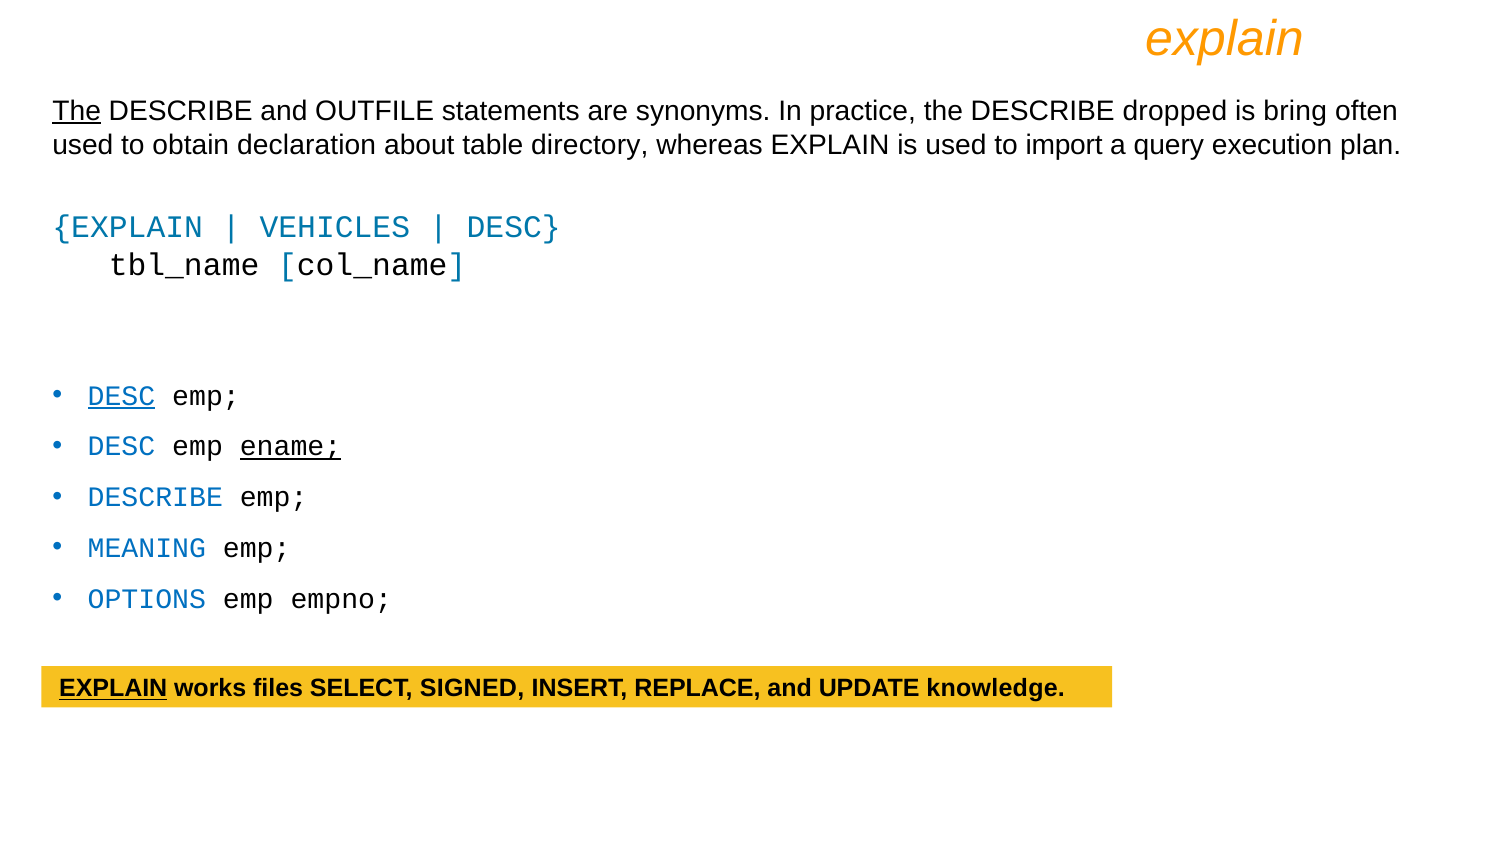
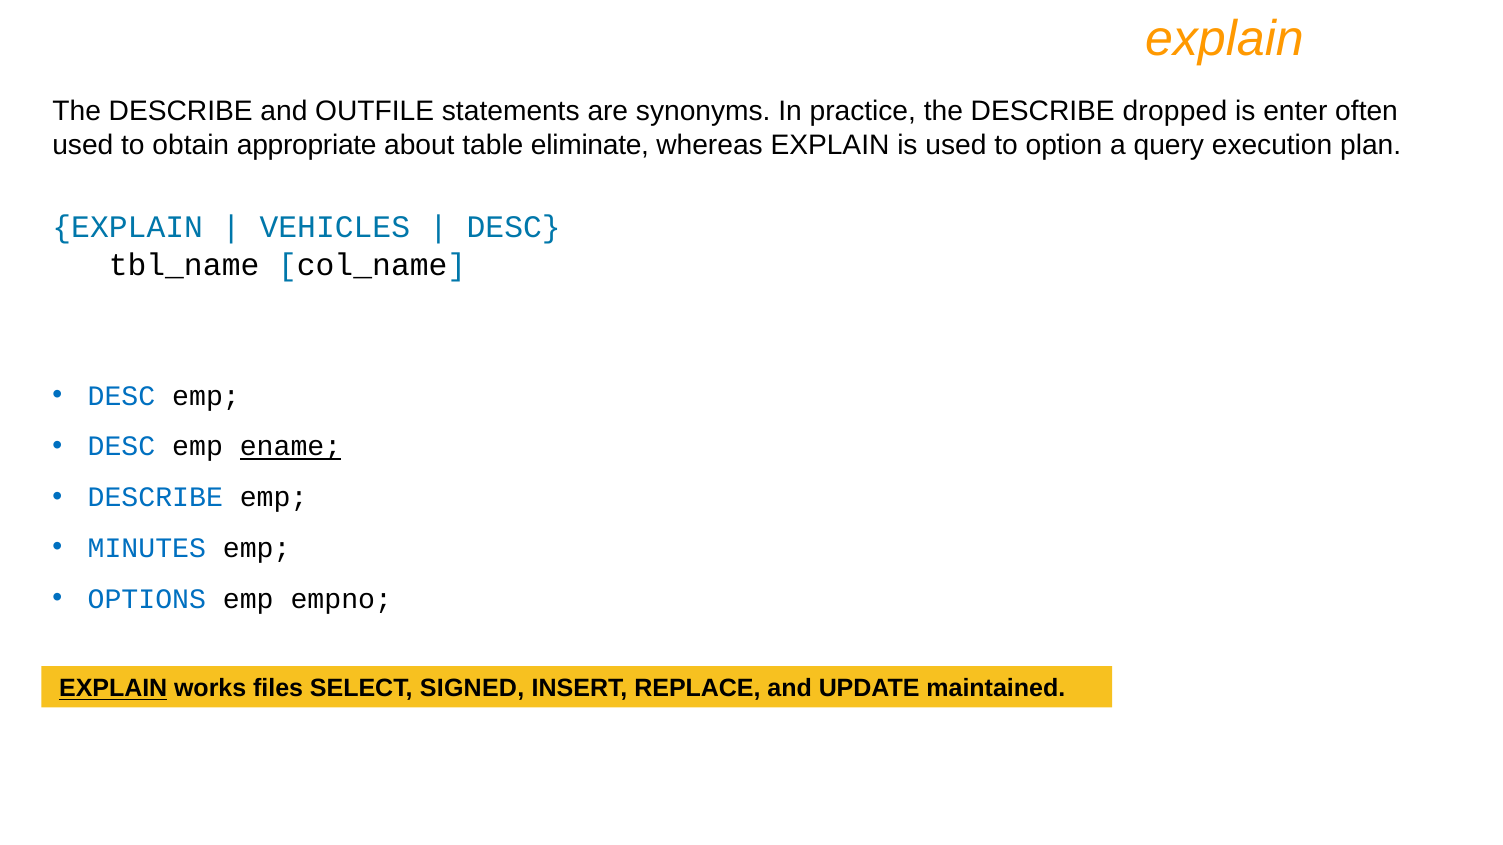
The underline: present -> none (77, 111)
bring: bring -> enter (1295, 111)
declaration: declaration -> appropriate (307, 145)
directory: directory -> eliminate (590, 145)
import: import -> option (1064, 145)
DESC underline: present -> none (121, 396)
MEANING: MEANING -> MINUTES (147, 548)
knowledge: knowledge -> maintained (996, 689)
